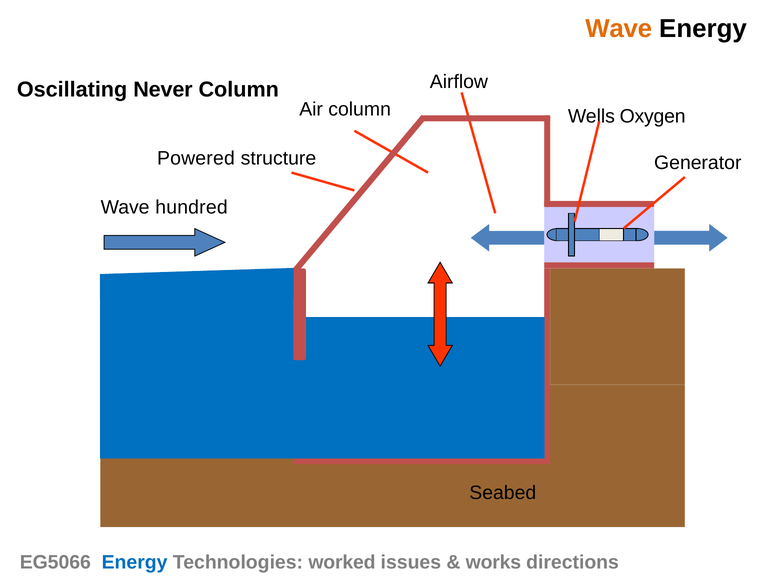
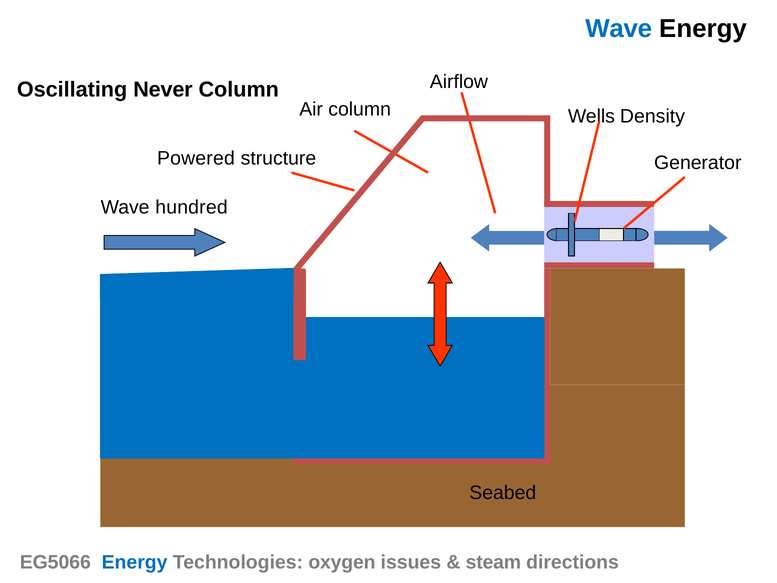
Wave colour: orange -> blue (619, 29)
Oxygen: Oxygen -> Density (652, 116)
worked: worked -> oxygen (342, 562)
works: works -> steam (493, 562)
